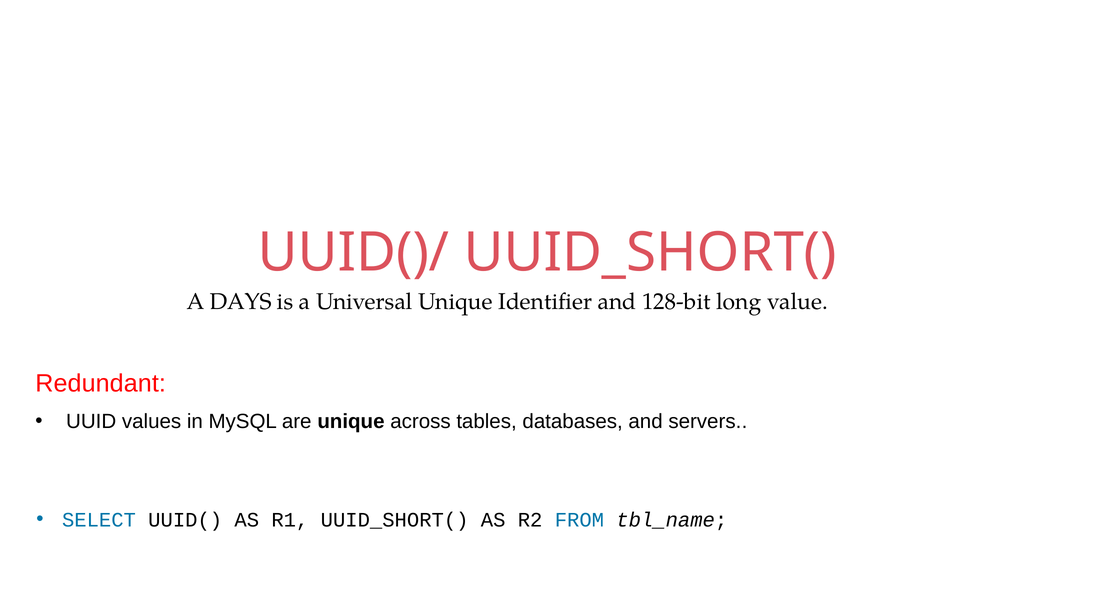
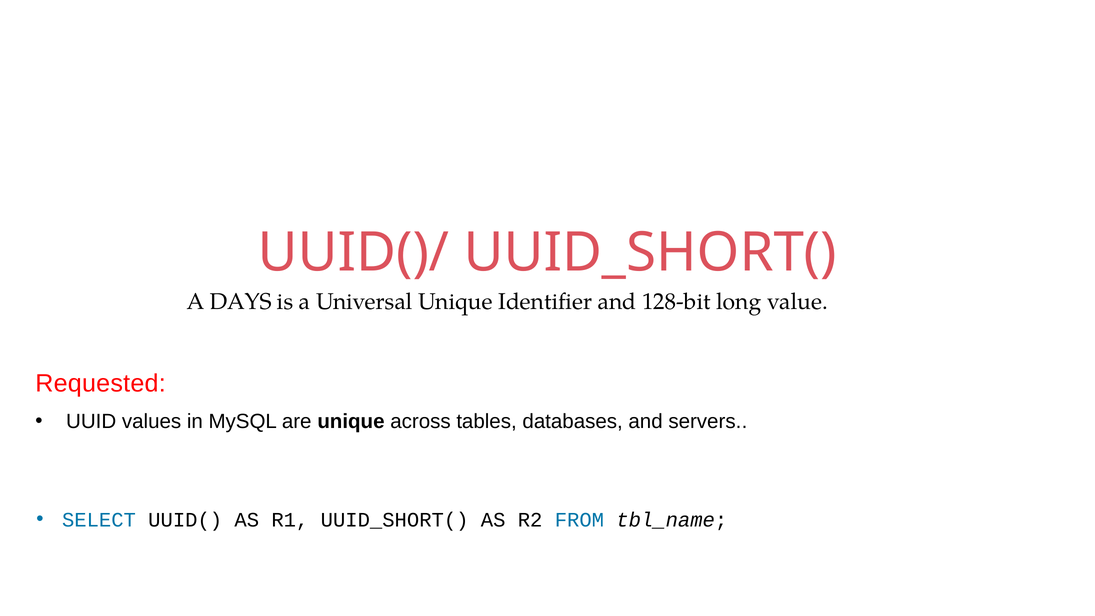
Redundant: Redundant -> Requested (101, 384)
